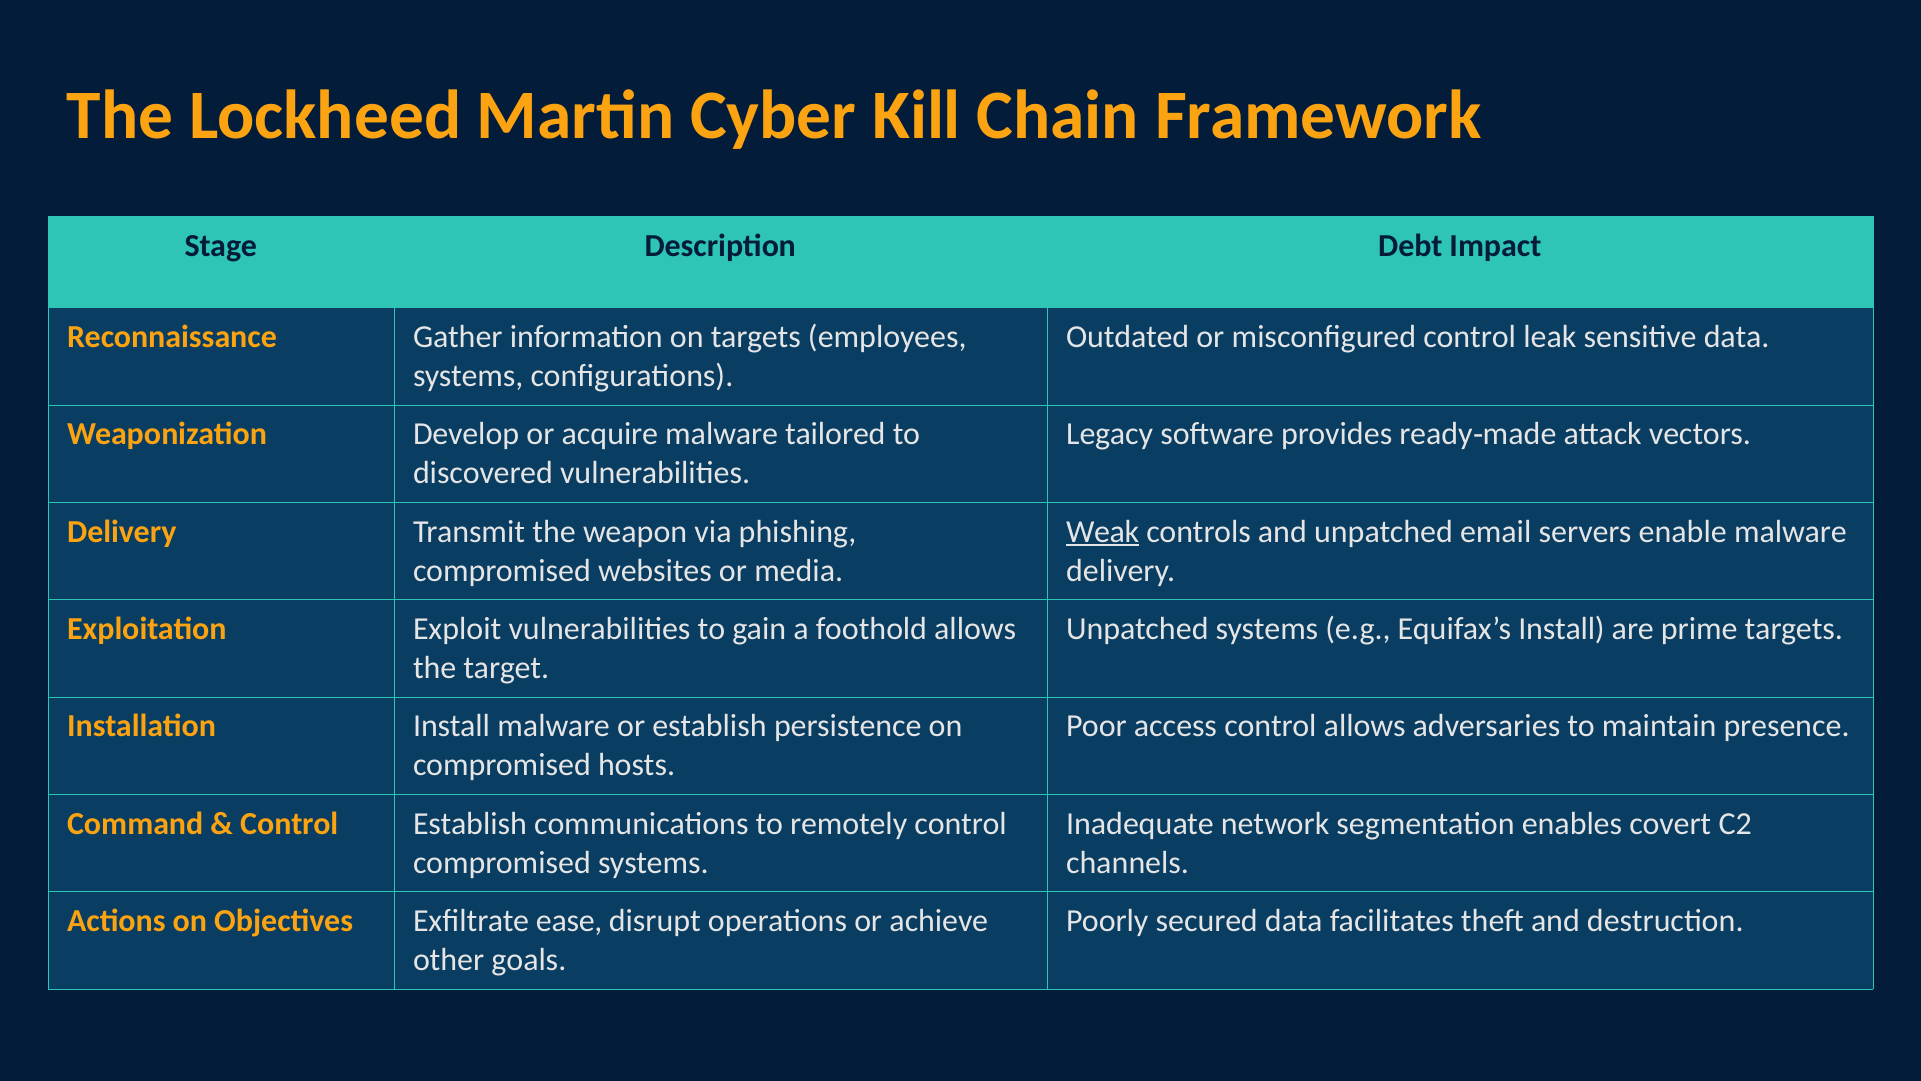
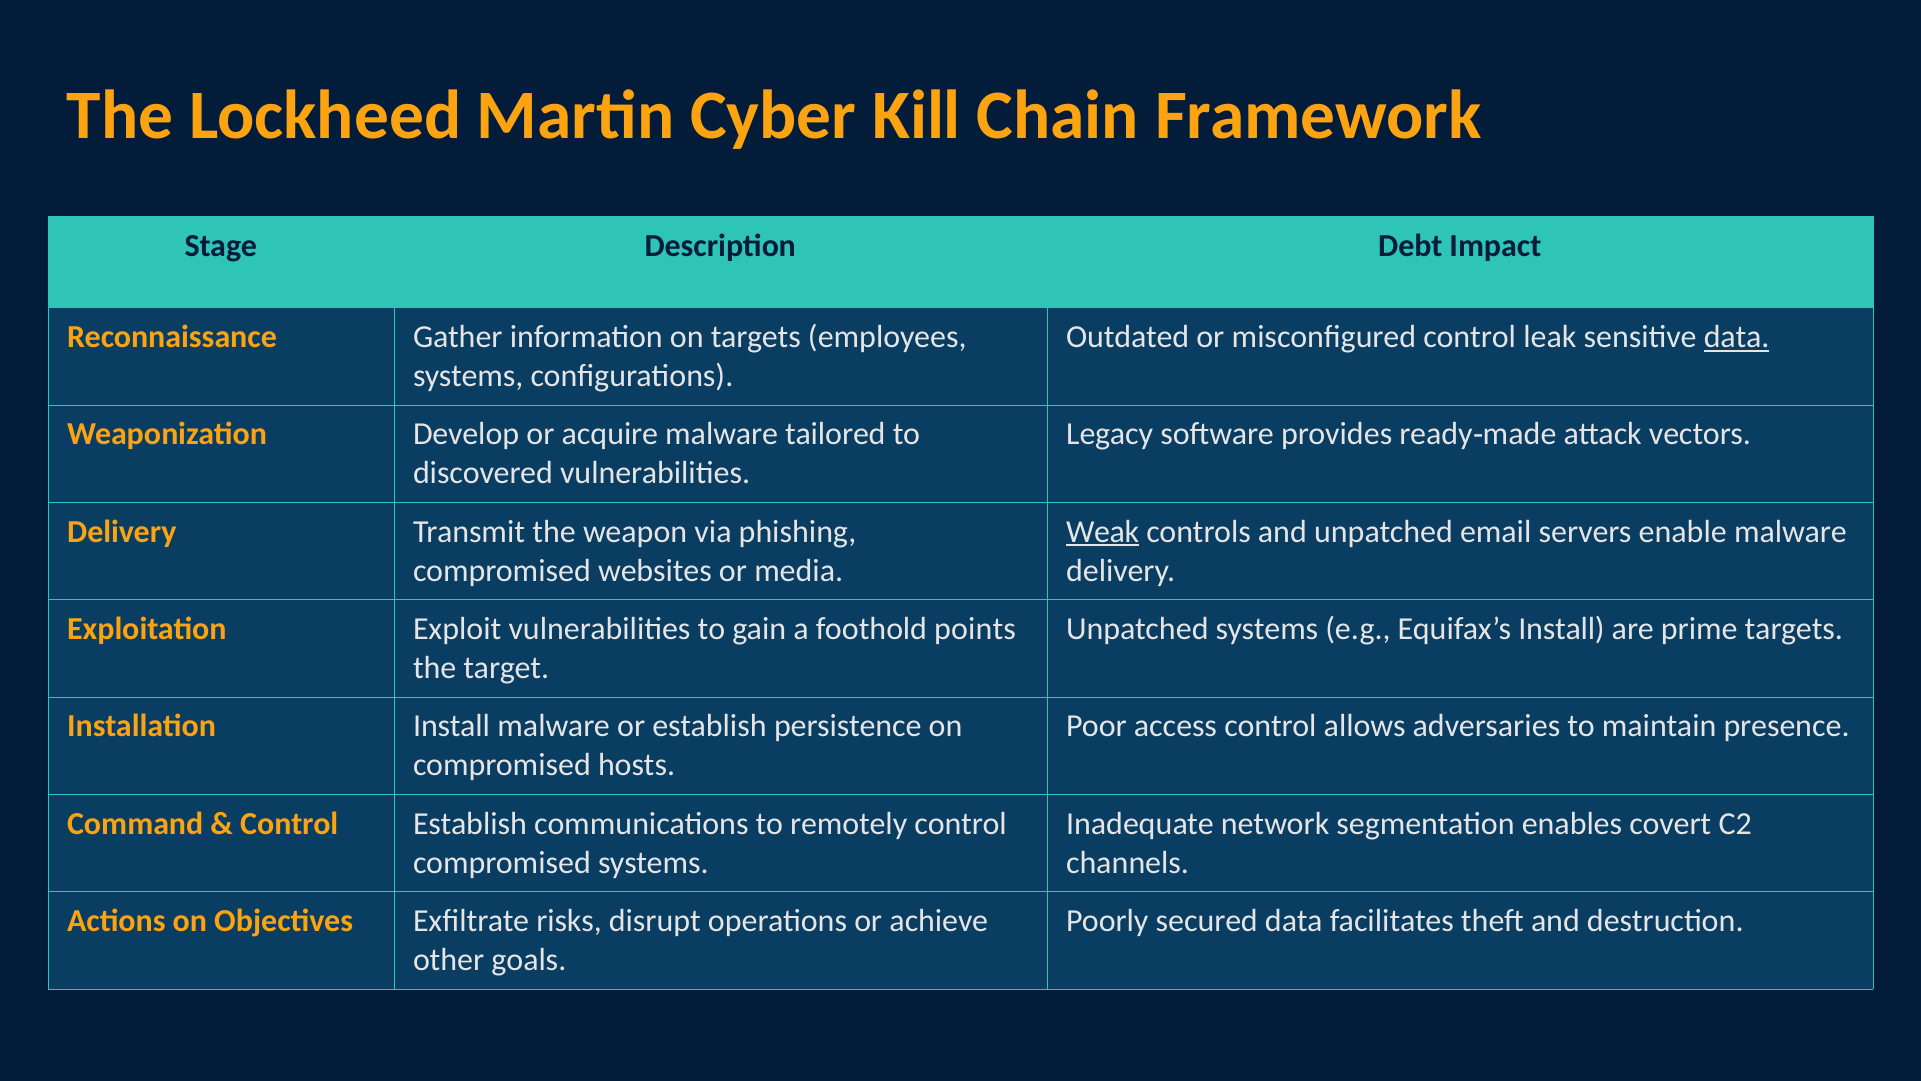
data underline: none -> present (1737, 337)
foothold allows: allows -> points (975, 629)
ease: ease -> risks (569, 921)
